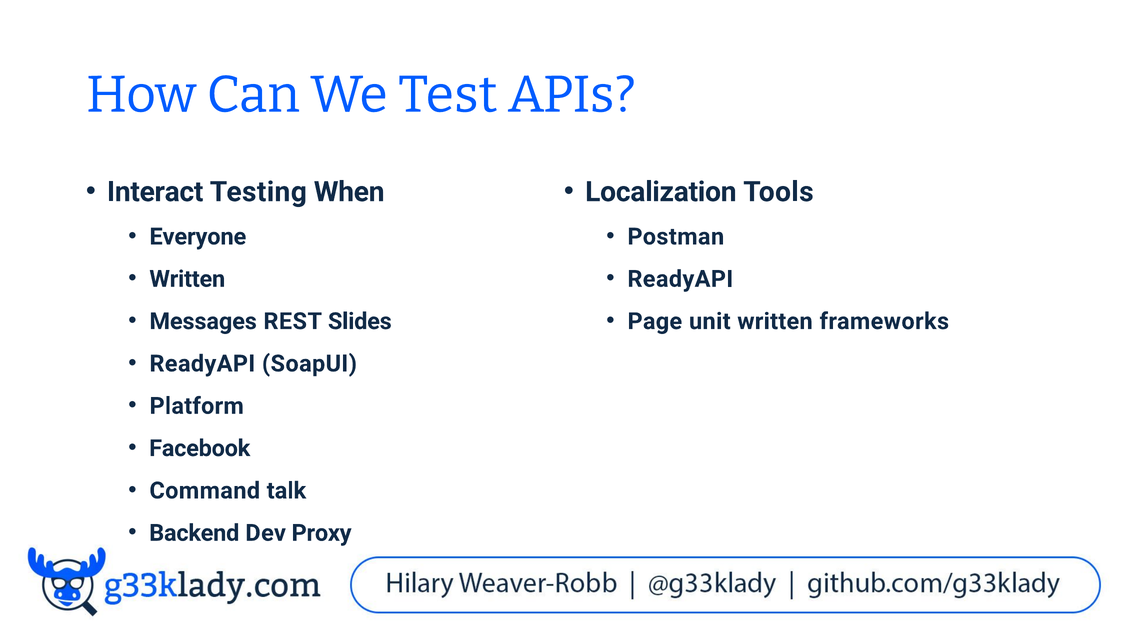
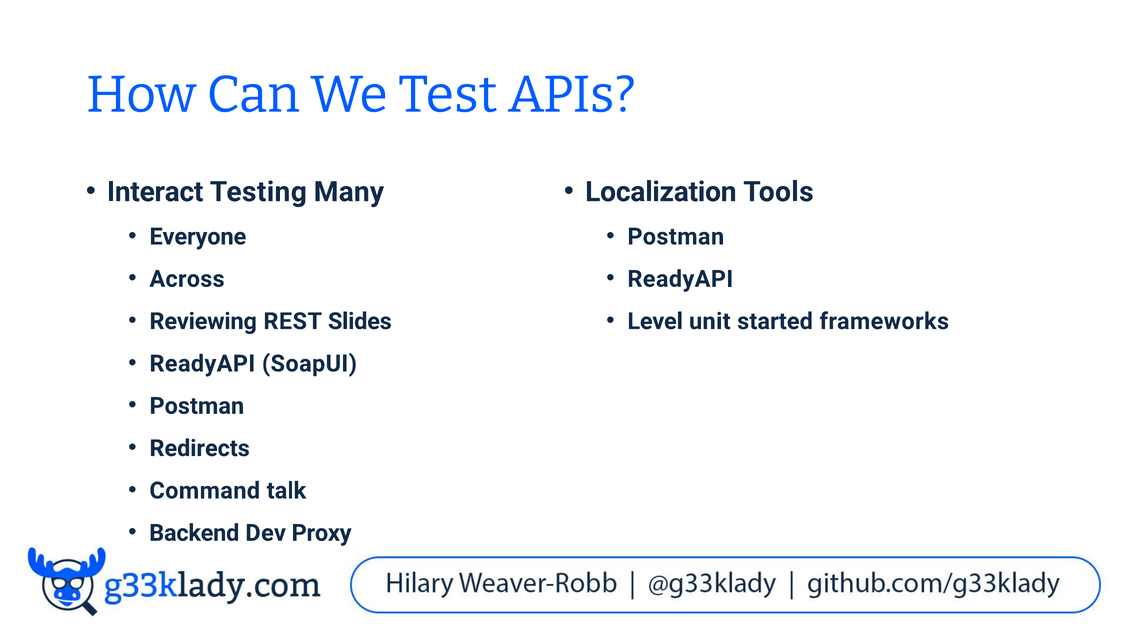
When: When -> Many (349, 192)
Written: Written -> Across (187, 279)
Messages: Messages -> Reviewing (203, 322)
Page: Page -> Level (655, 322)
unit written: written -> started (775, 322)
Platform: Platform -> Postman (197, 406)
Facebook: Facebook -> Redirects (200, 449)
